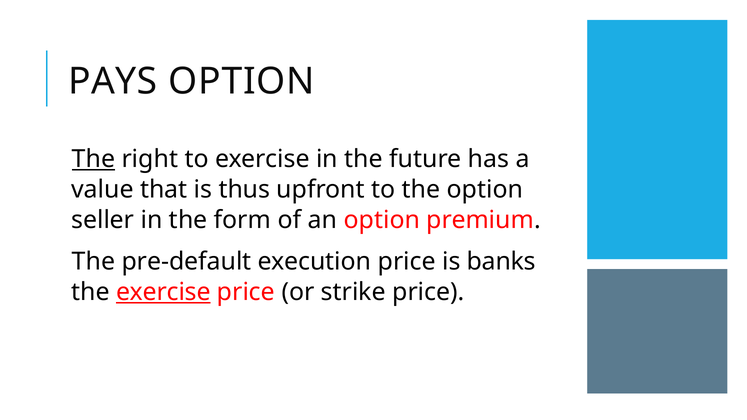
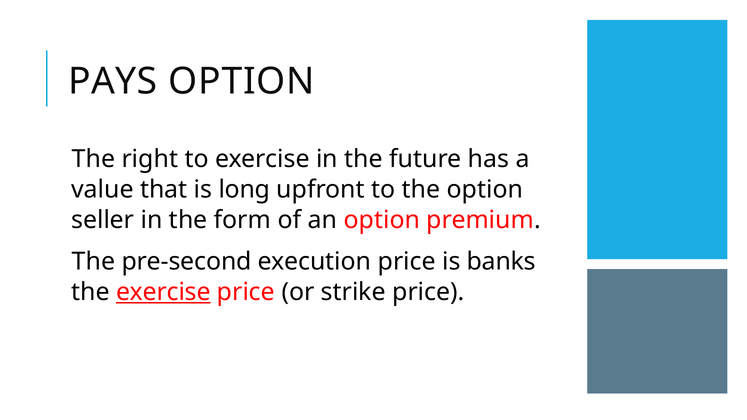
The underline: present -> none (94, 159)
thus: thus -> long (244, 190)
pre-default: pre-default -> pre-second (187, 261)
